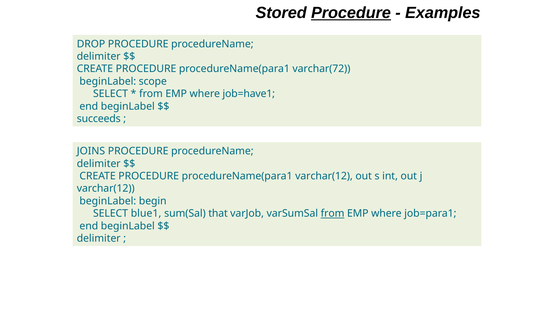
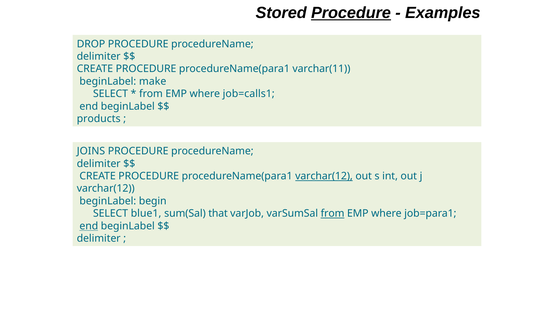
varchar(72: varchar(72 -> varchar(11 (321, 69)
scope: scope -> make (153, 81)
job=have1: job=have1 -> job=calls1 (249, 94)
succeeds: succeeds -> products (99, 119)
varchar(12 underline: none -> present (324, 176)
end underline: none -> present (89, 226)
